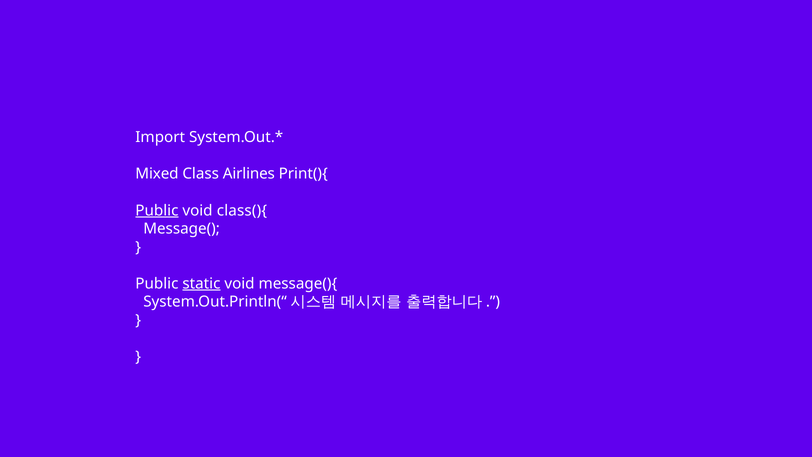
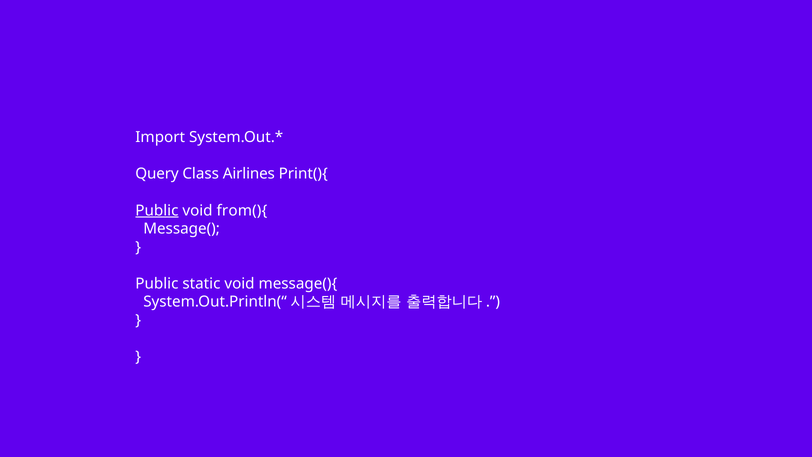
Mixed: Mixed -> Query (157, 174)
class(){: class(){ -> from(){ (242, 210)
static underline: present -> none (201, 283)
